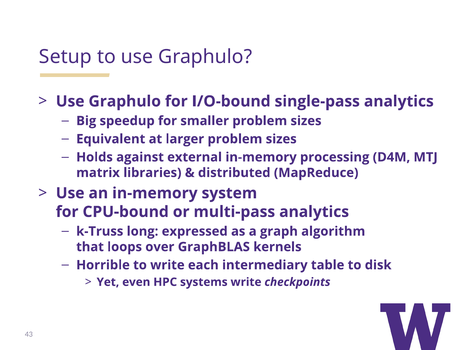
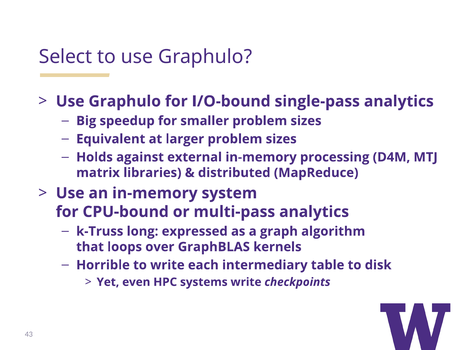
Setup: Setup -> Select (66, 57)
